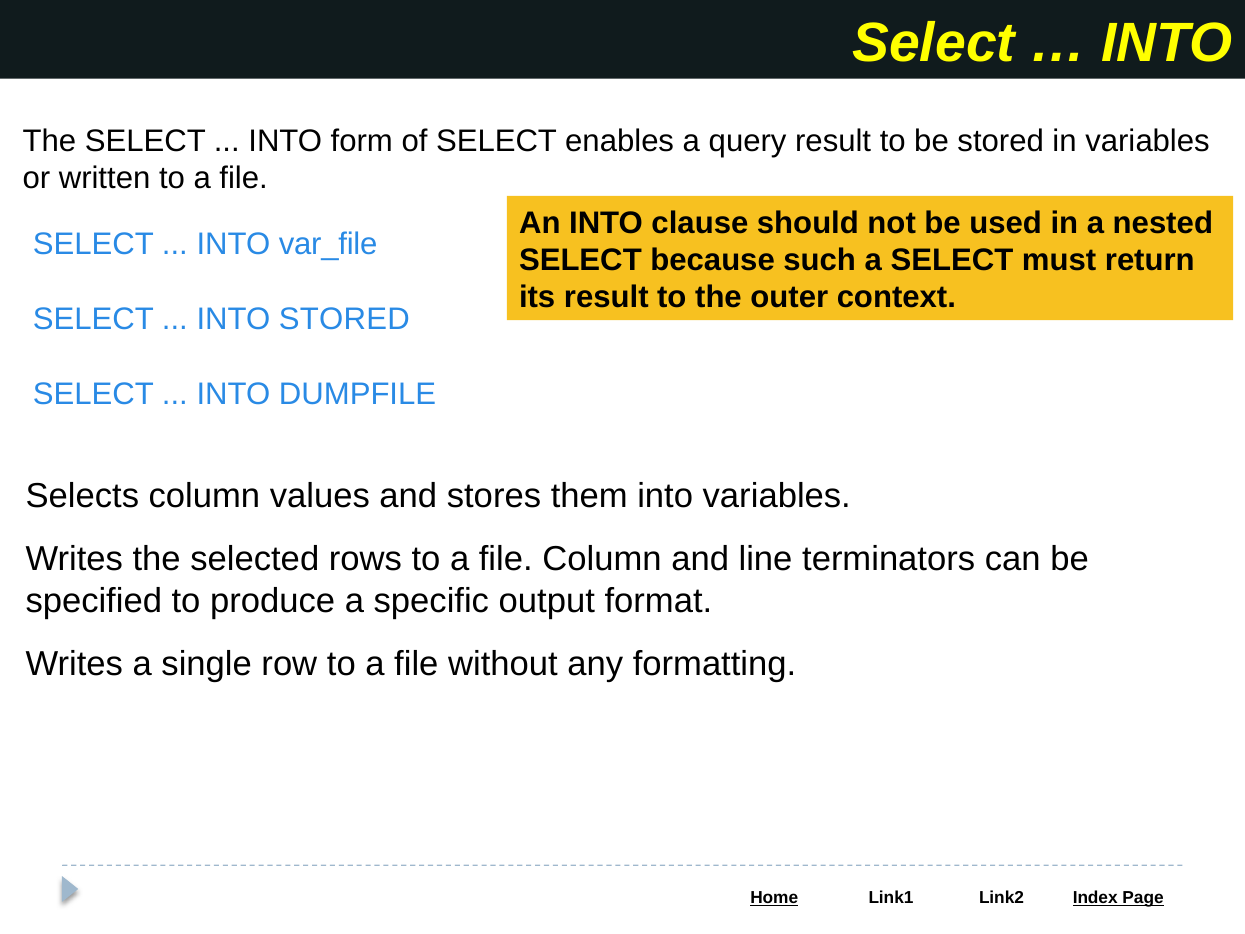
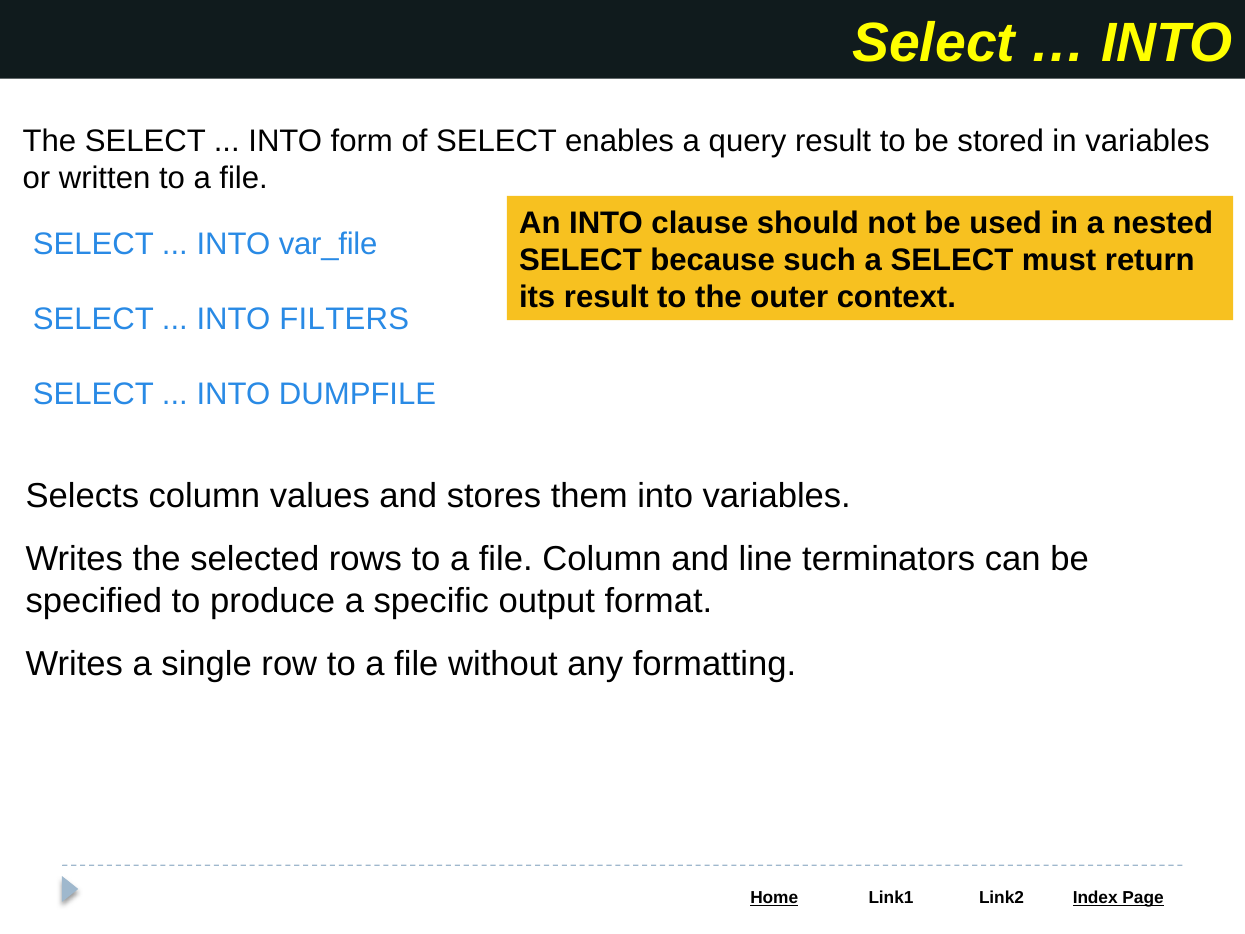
INTO STORED: STORED -> FILTERS (344, 319)
